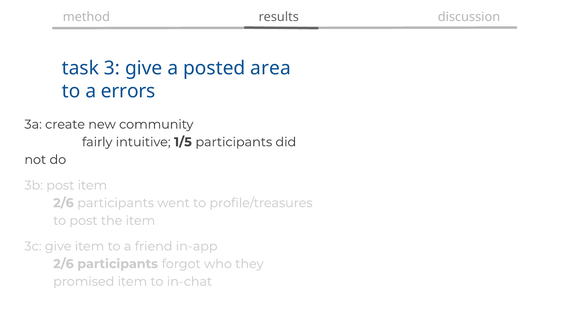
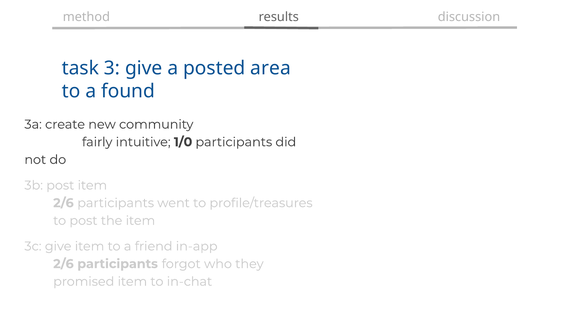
errors: errors -> found (128, 91)
1/5: 1/5 -> 1/0 (183, 142)
